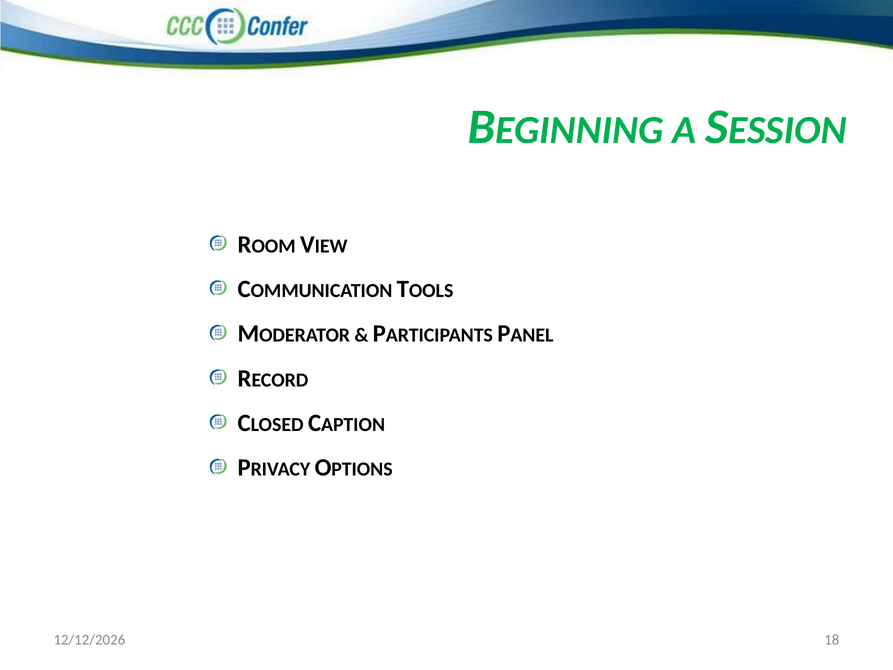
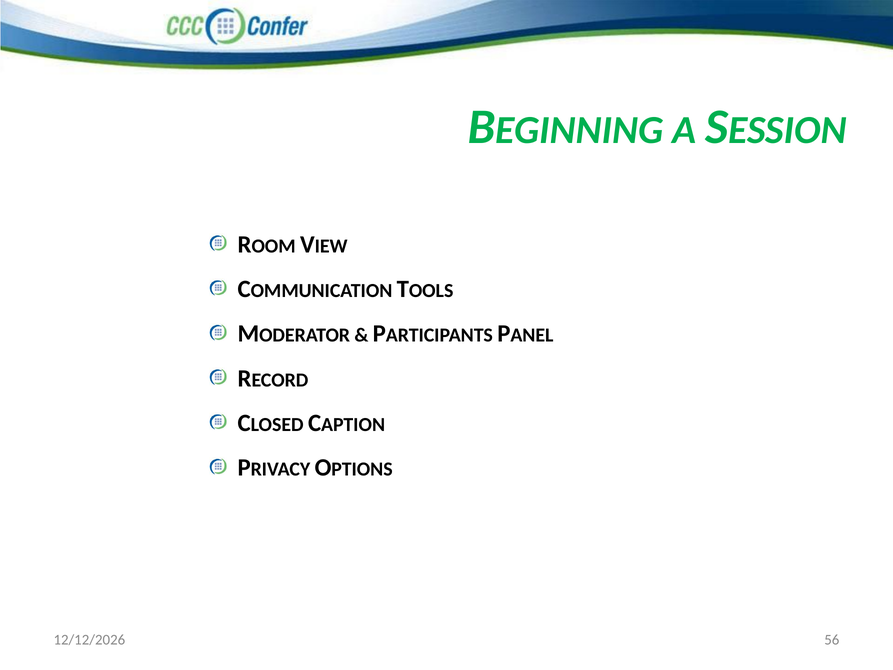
18: 18 -> 56 (832, 639)
